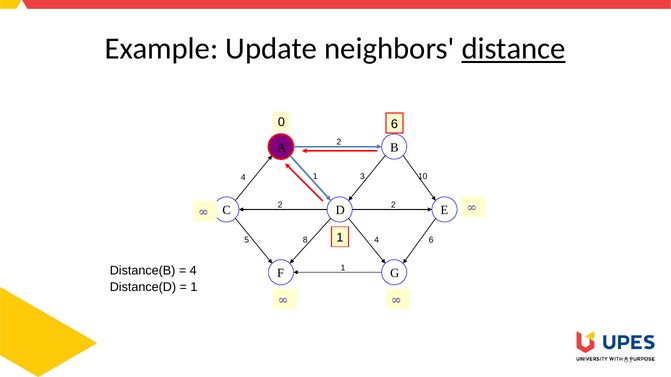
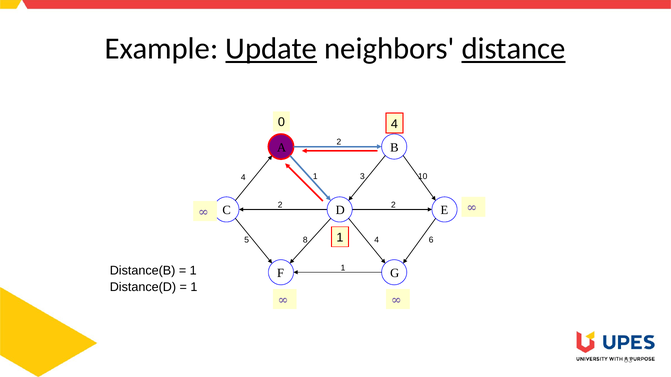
Update underline: none -> present (271, 49)
0 6: 6 -> 4 (394, 124)
4: 4 -> 1 (193, 271)
